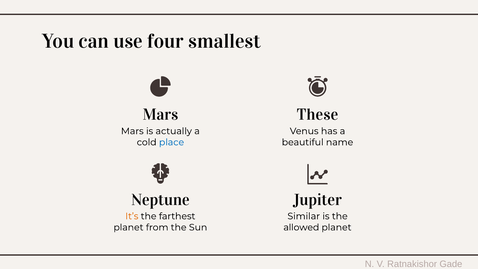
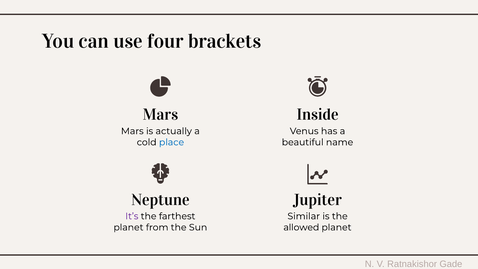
smallest: smallest -> brackets (225, 41)
These: These -> Inside (318, 114)
It’s colour: orange -> purple (132, 216)
